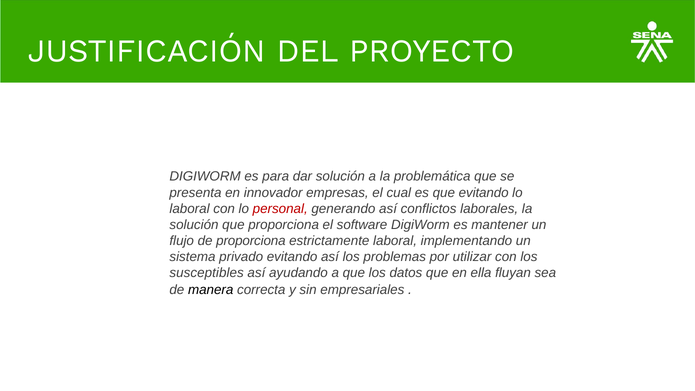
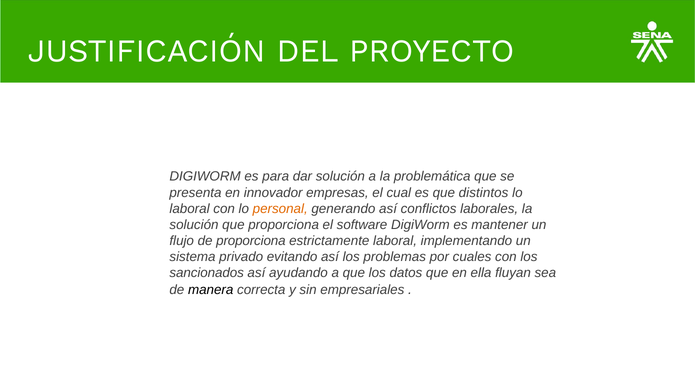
que evitando: evitando -> distintos (484, 193)
personal colour: red -> orange (280, 209)
utilizar: utilizar -> cuales (472, 257)
susceptibles: susceptibles -> sancionados (207, 273)
